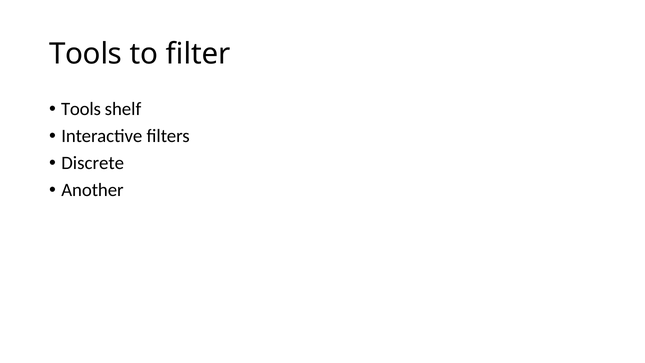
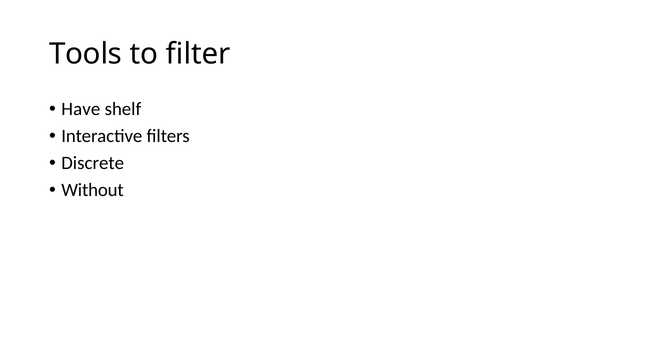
Tools: Tools -> Have (81, 109)
Another: Another -> Without (92, 190)
